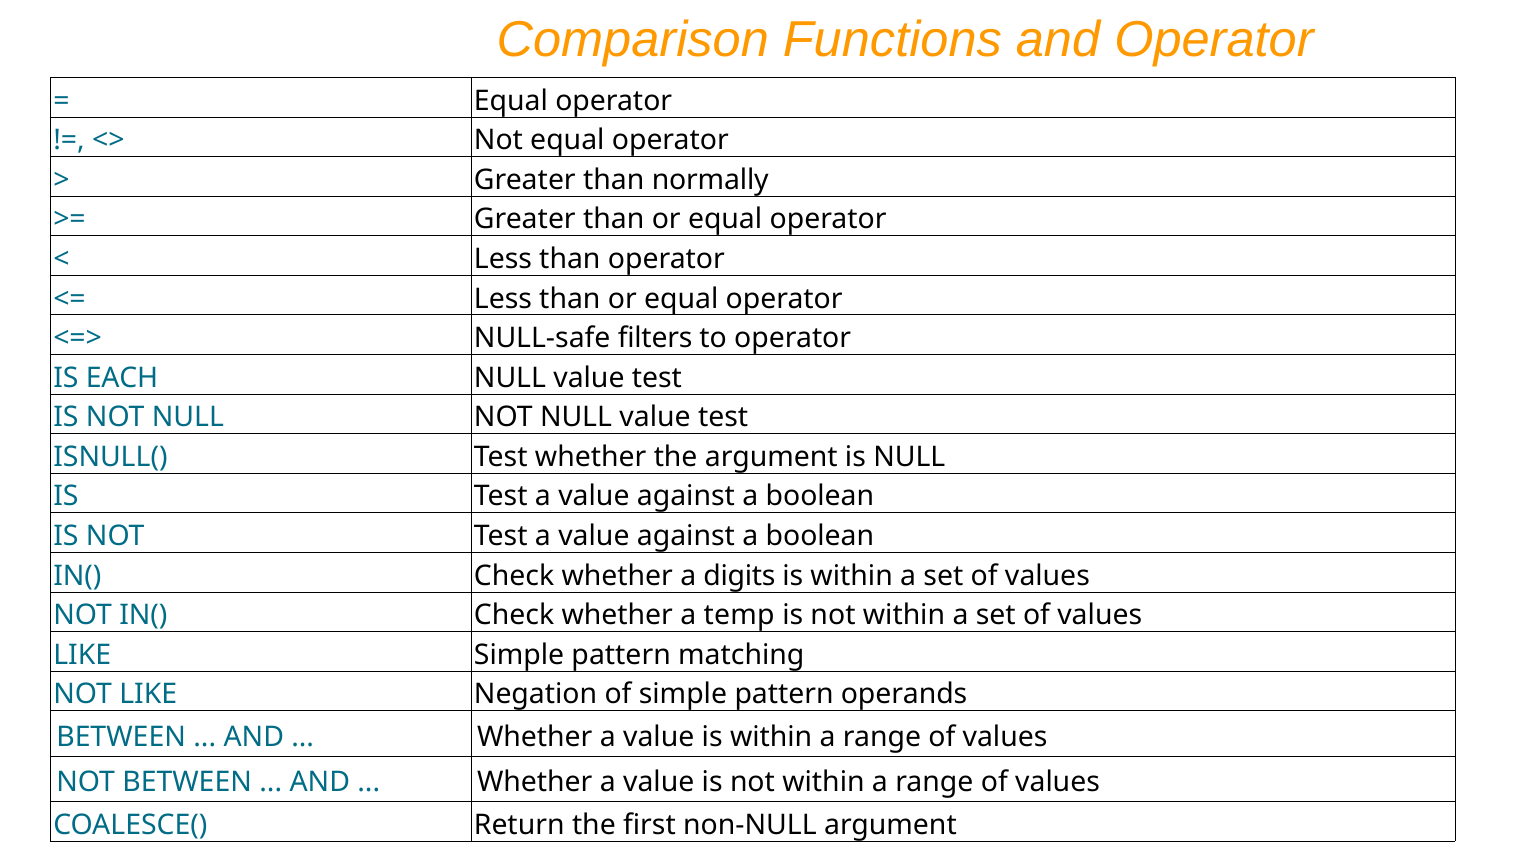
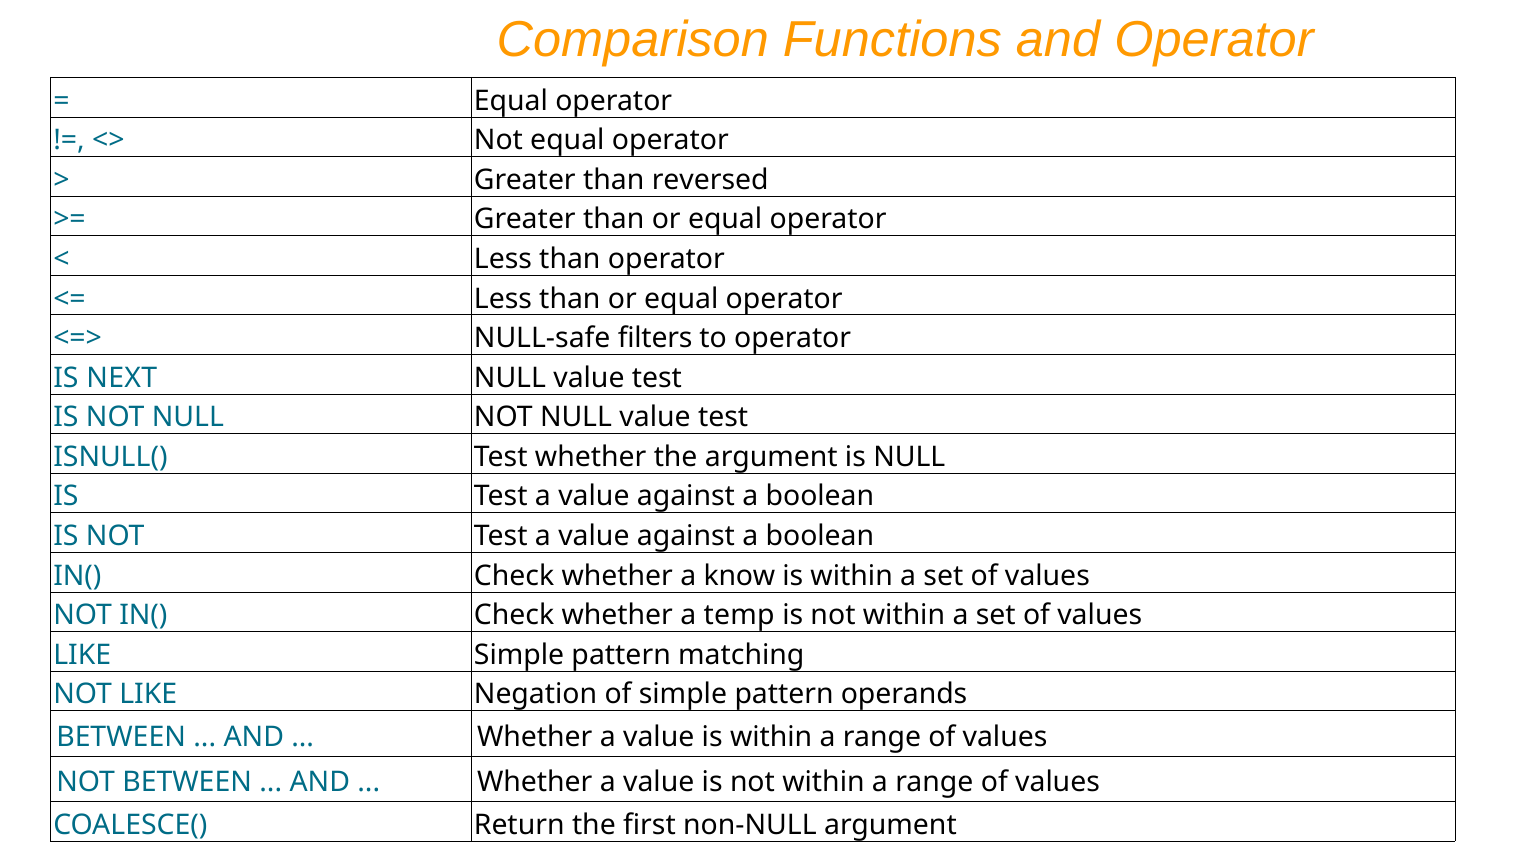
normally: normally -> reversed (710, 180)
EACH: EACH -> NEXT (122, 378)
digits: digits -> know (739, 576)
